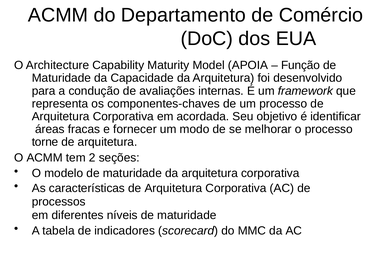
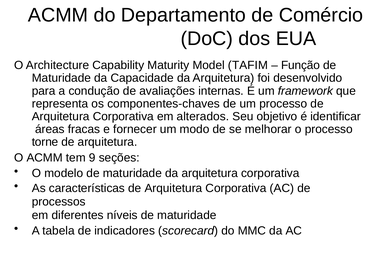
APOIA: APOIA -> TAFIM (248, 65)
acordada: acordada -> alterados (203, 117)
2: 2 -> 9 (92, 158)
